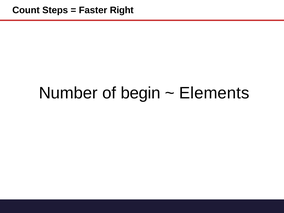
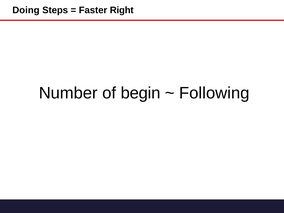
Count: Count -> Doing (26, 10)
Elements: Elements -> Following (214, 93)
